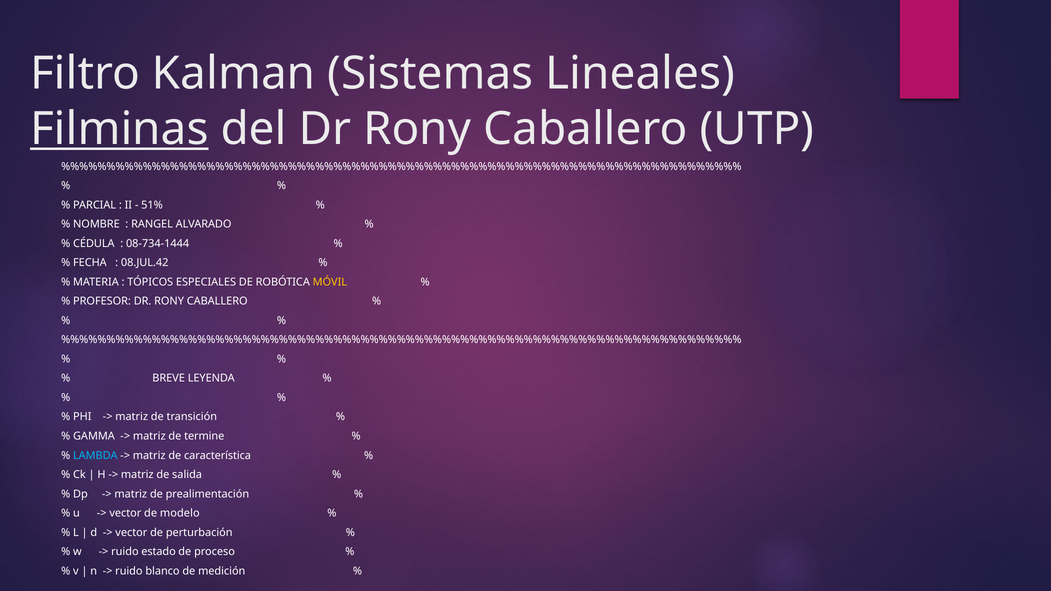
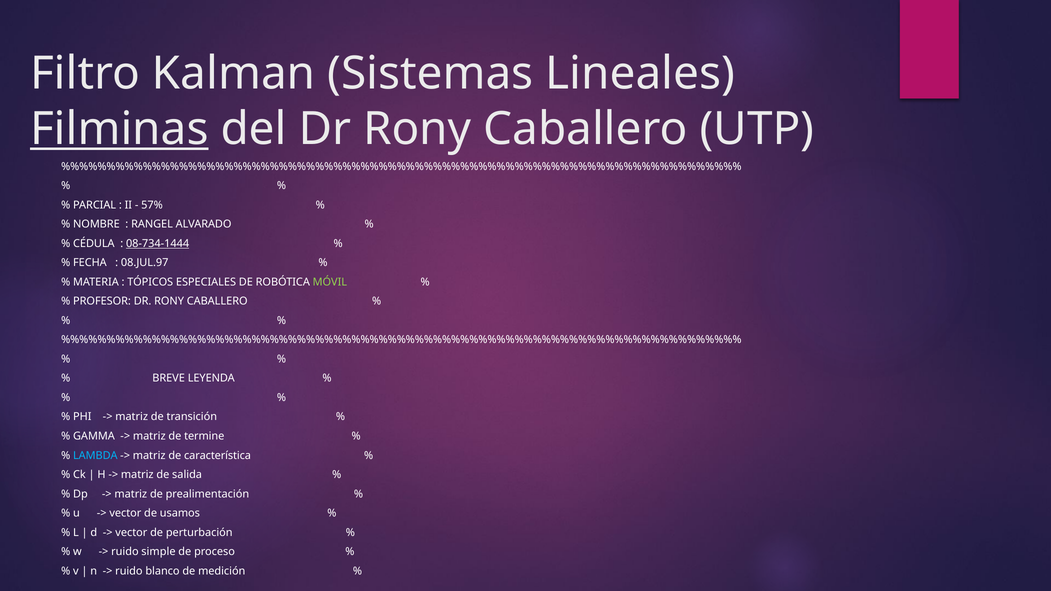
51%: 51% -> 57% (152, 205)
08-734-1444 underline: none -> present (158, 244)
08.JUL.42: 08.JUL.42 -> 08.JUL.97 (145, 263)
MÓVIL colour: yellow -> light green (330, 282)
modelo: modelo -> usamos (180, 513)
estado: estado -> simple (158, 552)
